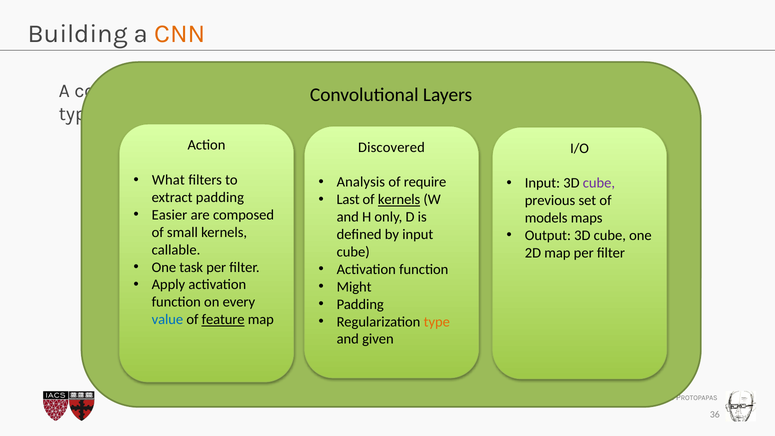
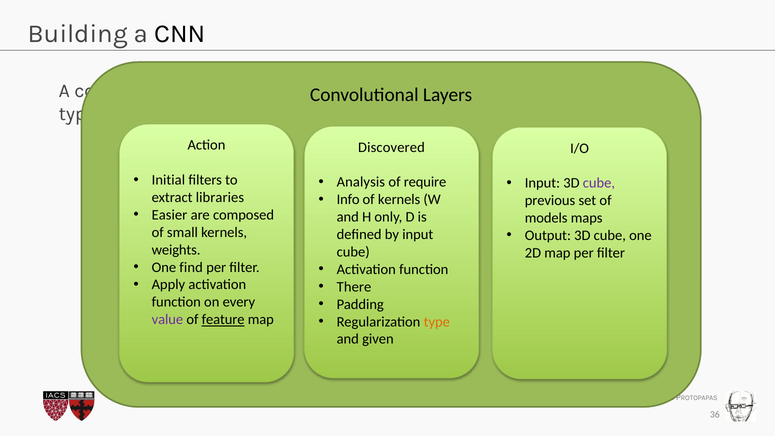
CNN colour: orange -> black (180, 34)
What: What -> Initial (168, 180)
extract padding: padding -> libraries (220, 197)
Last: Last -> Info (348, 200)
kernels underline: present -> none (399, 200)
callable: callable -> weights (176, 250)
task: task -> find (191, 267)
Might: Might -> There (354, 287)
value colour: blue -> purple (167, 320)
